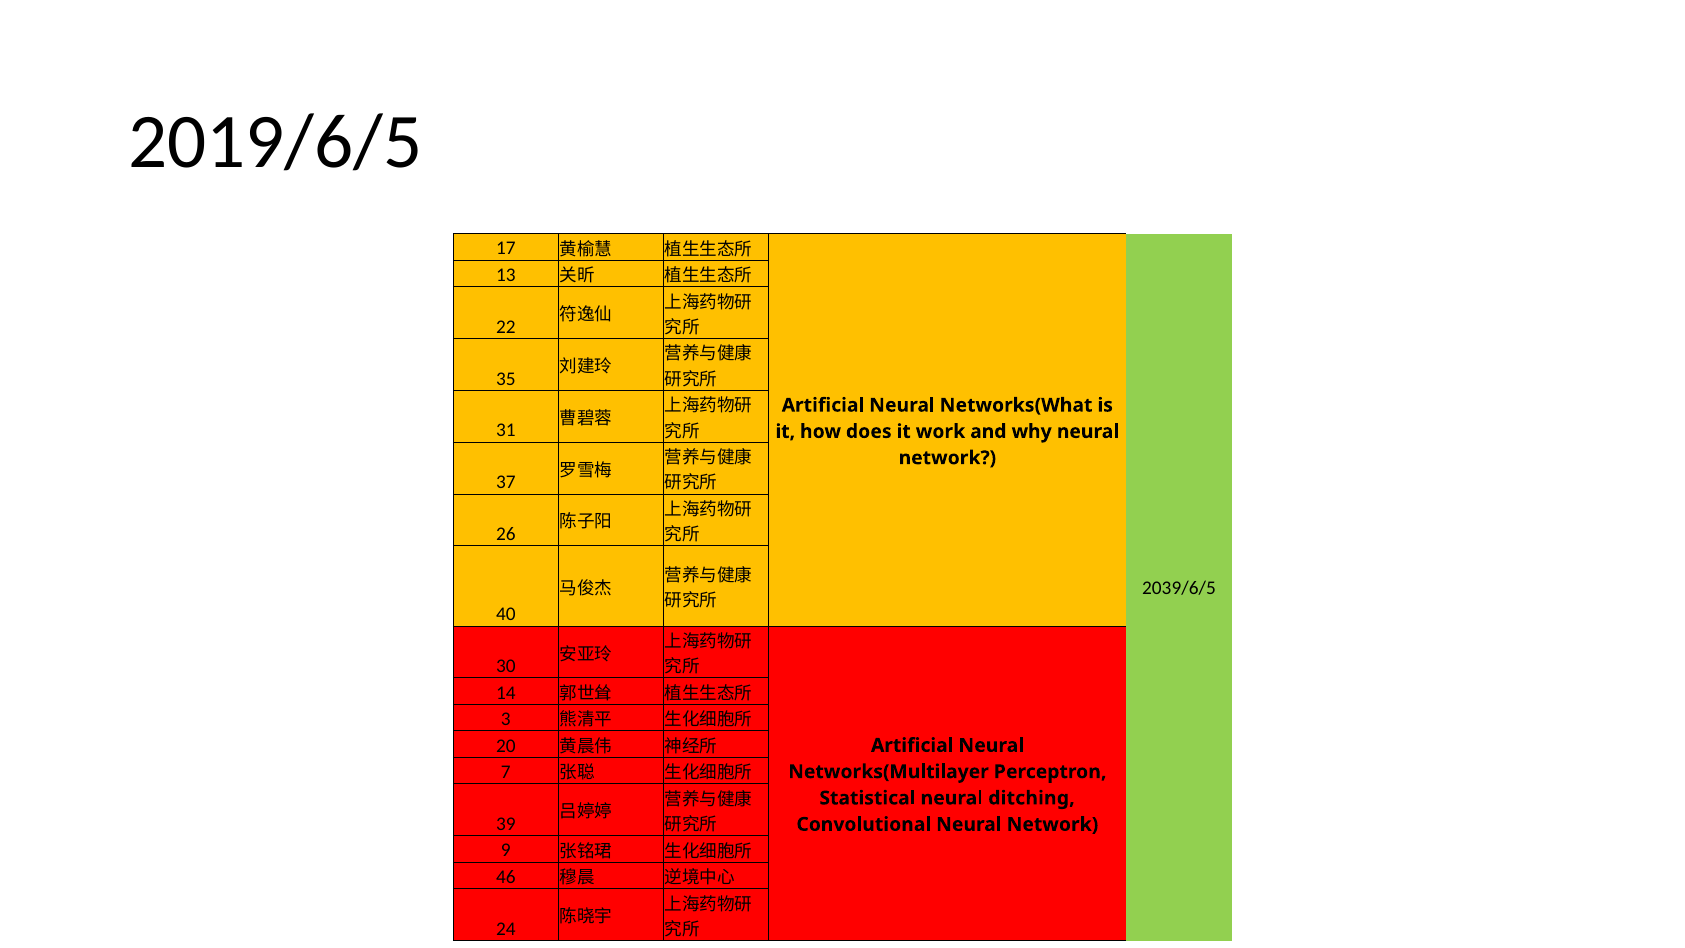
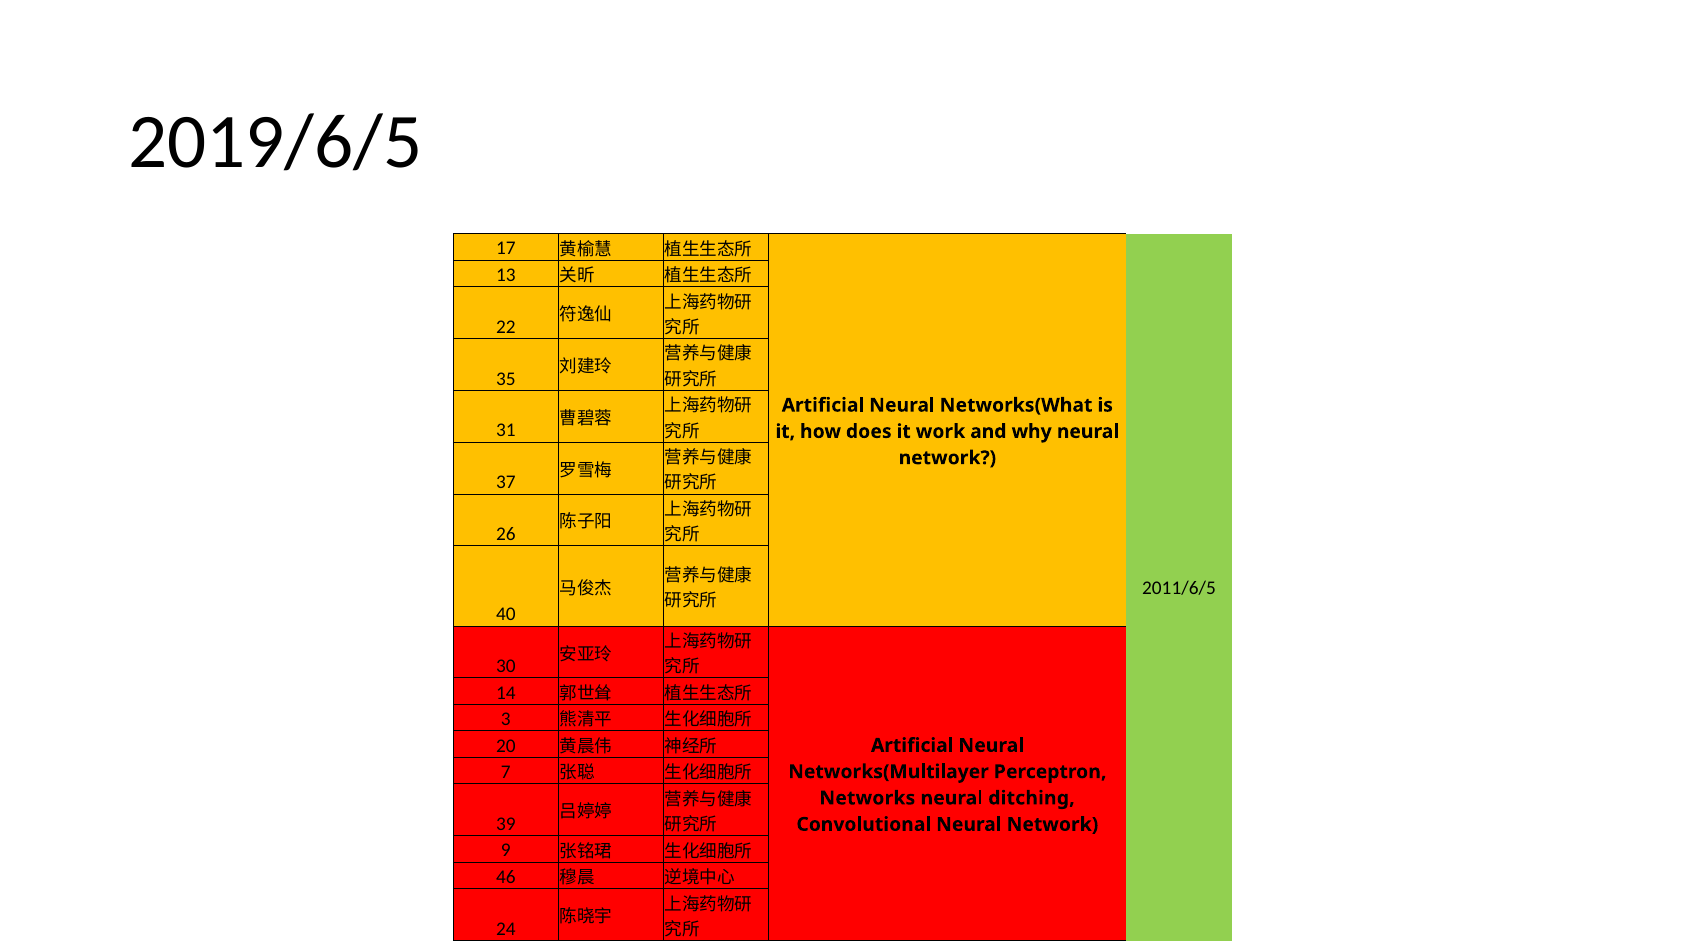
2039/6/5: 2039/6/5 -> 2011/6/5 (1179, 588)
Statistical: Statistical -> Networks (867, 798)
